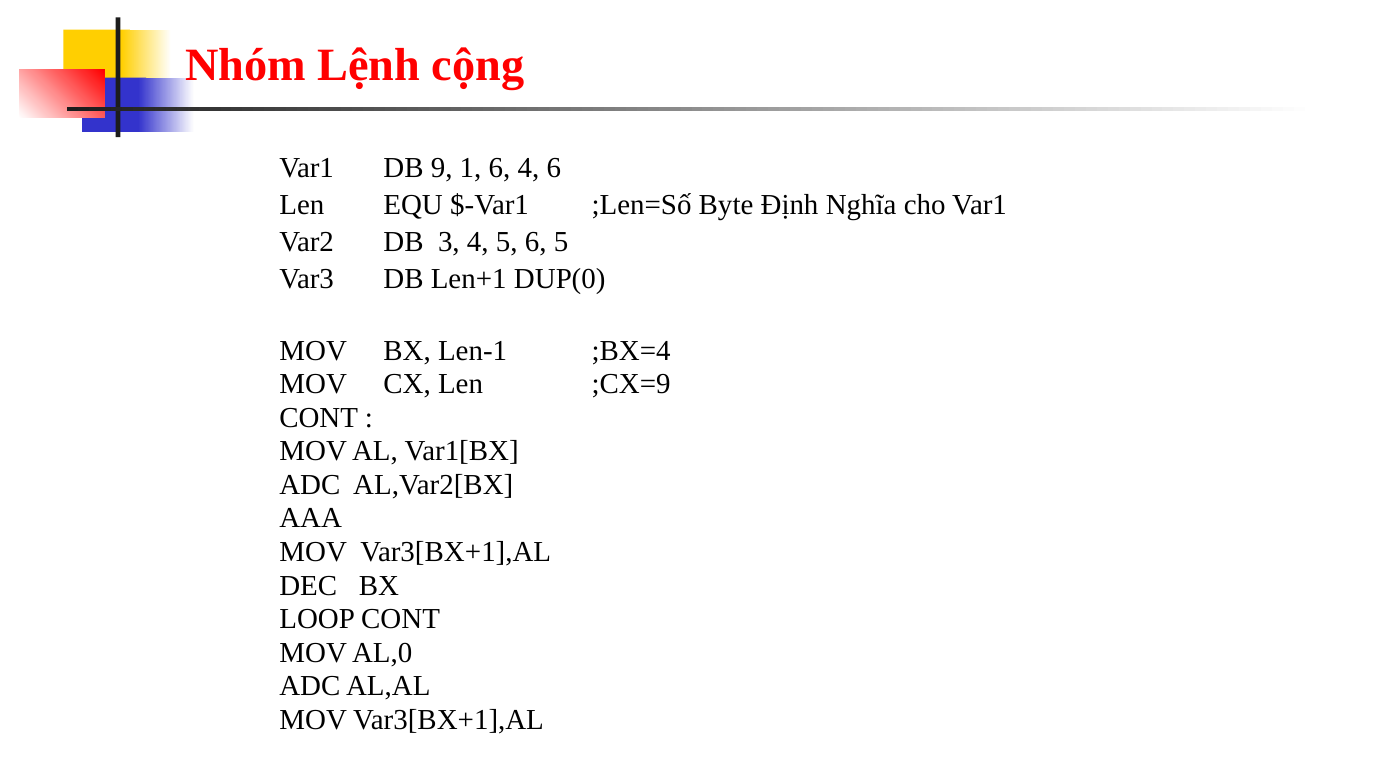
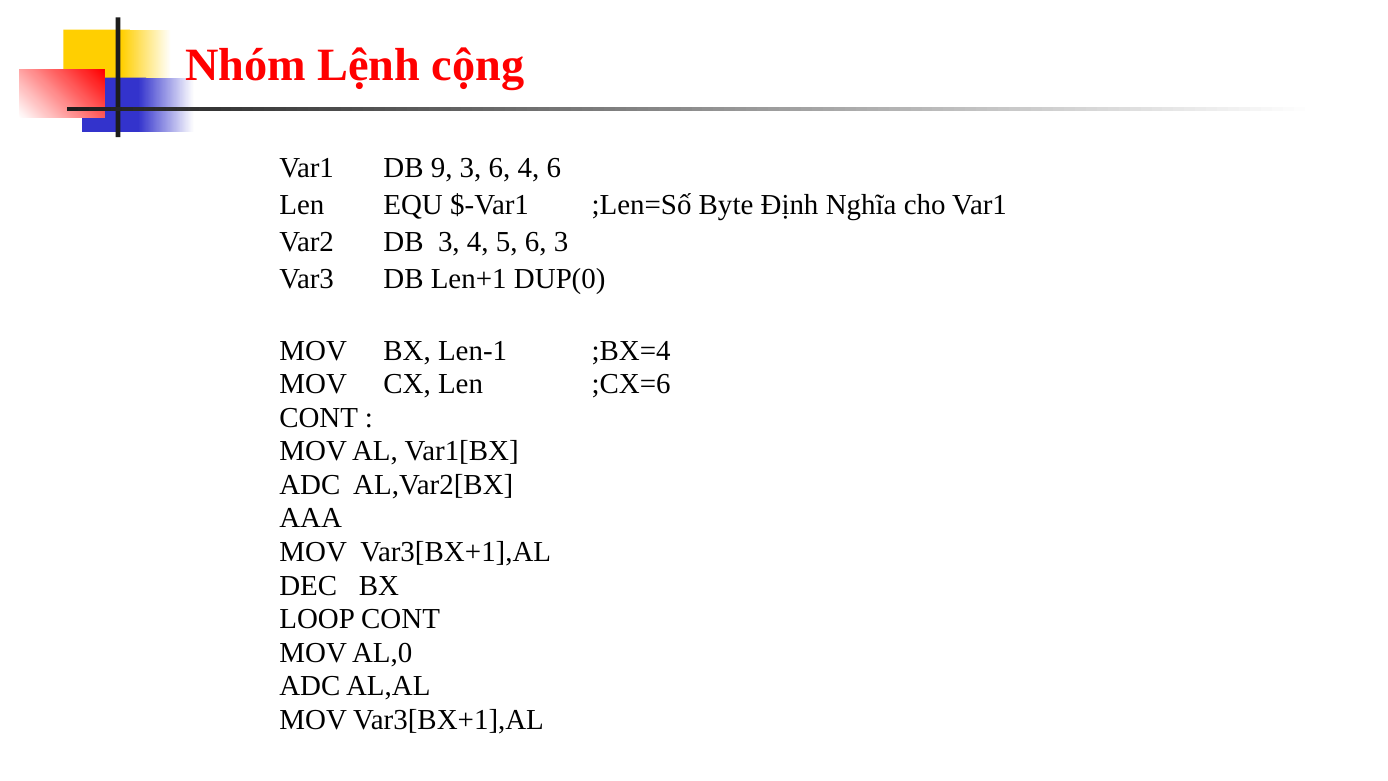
9 1: 1 -> 3 (471, 168)
6 5: 5 -> 3 (561, 242)
;CX=9: ;CX=9 -> ;CX=6 (631, 384)
